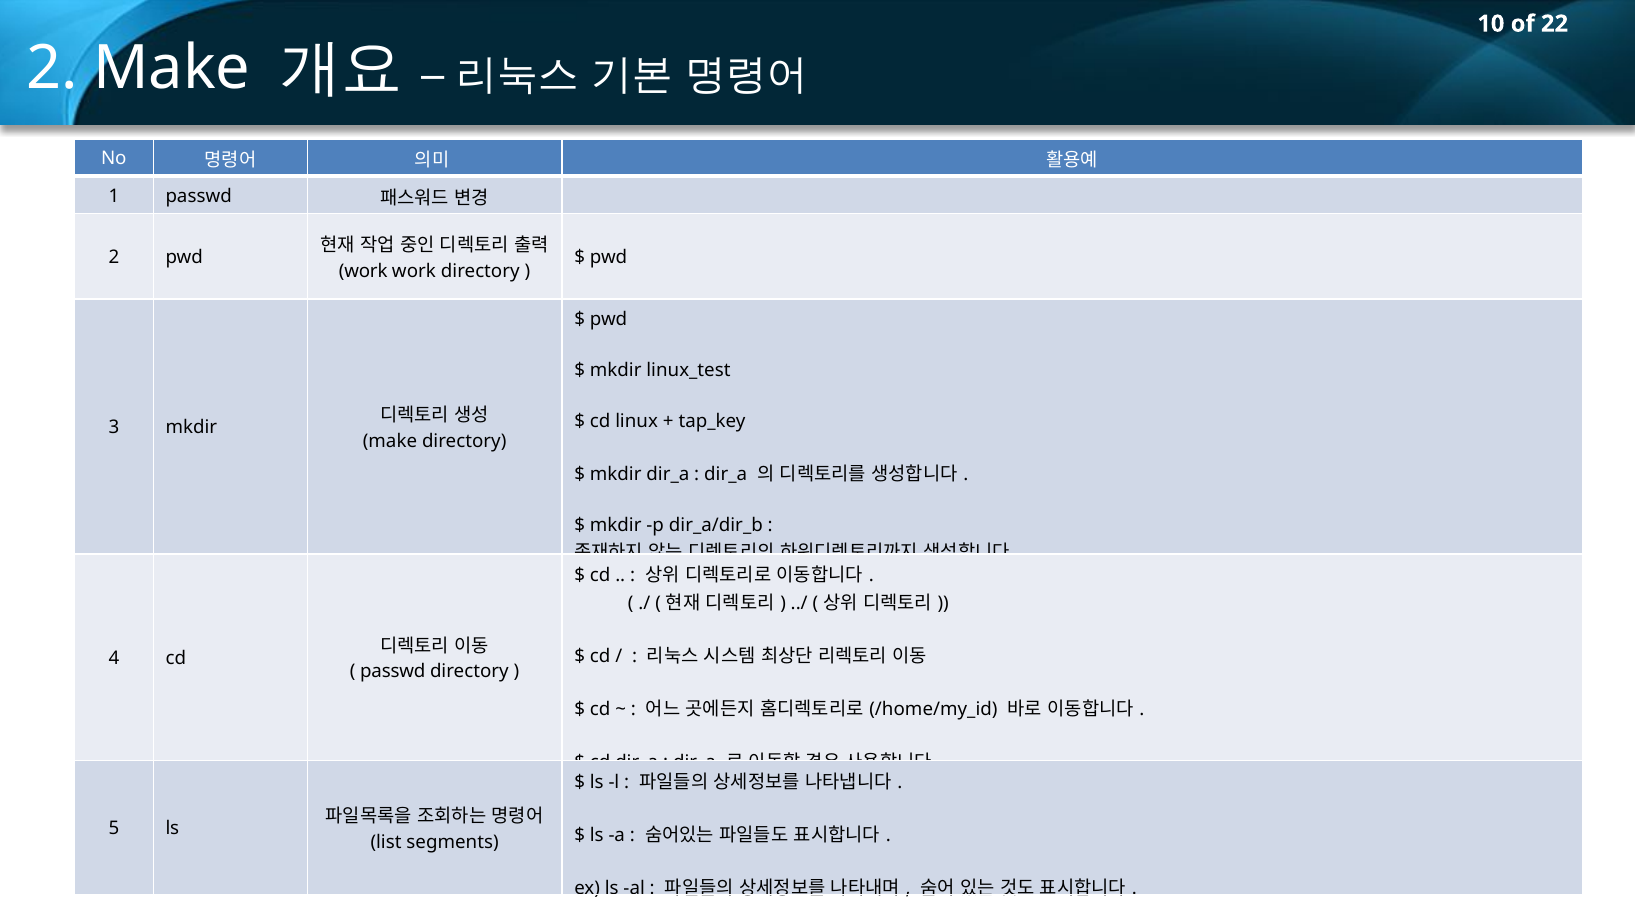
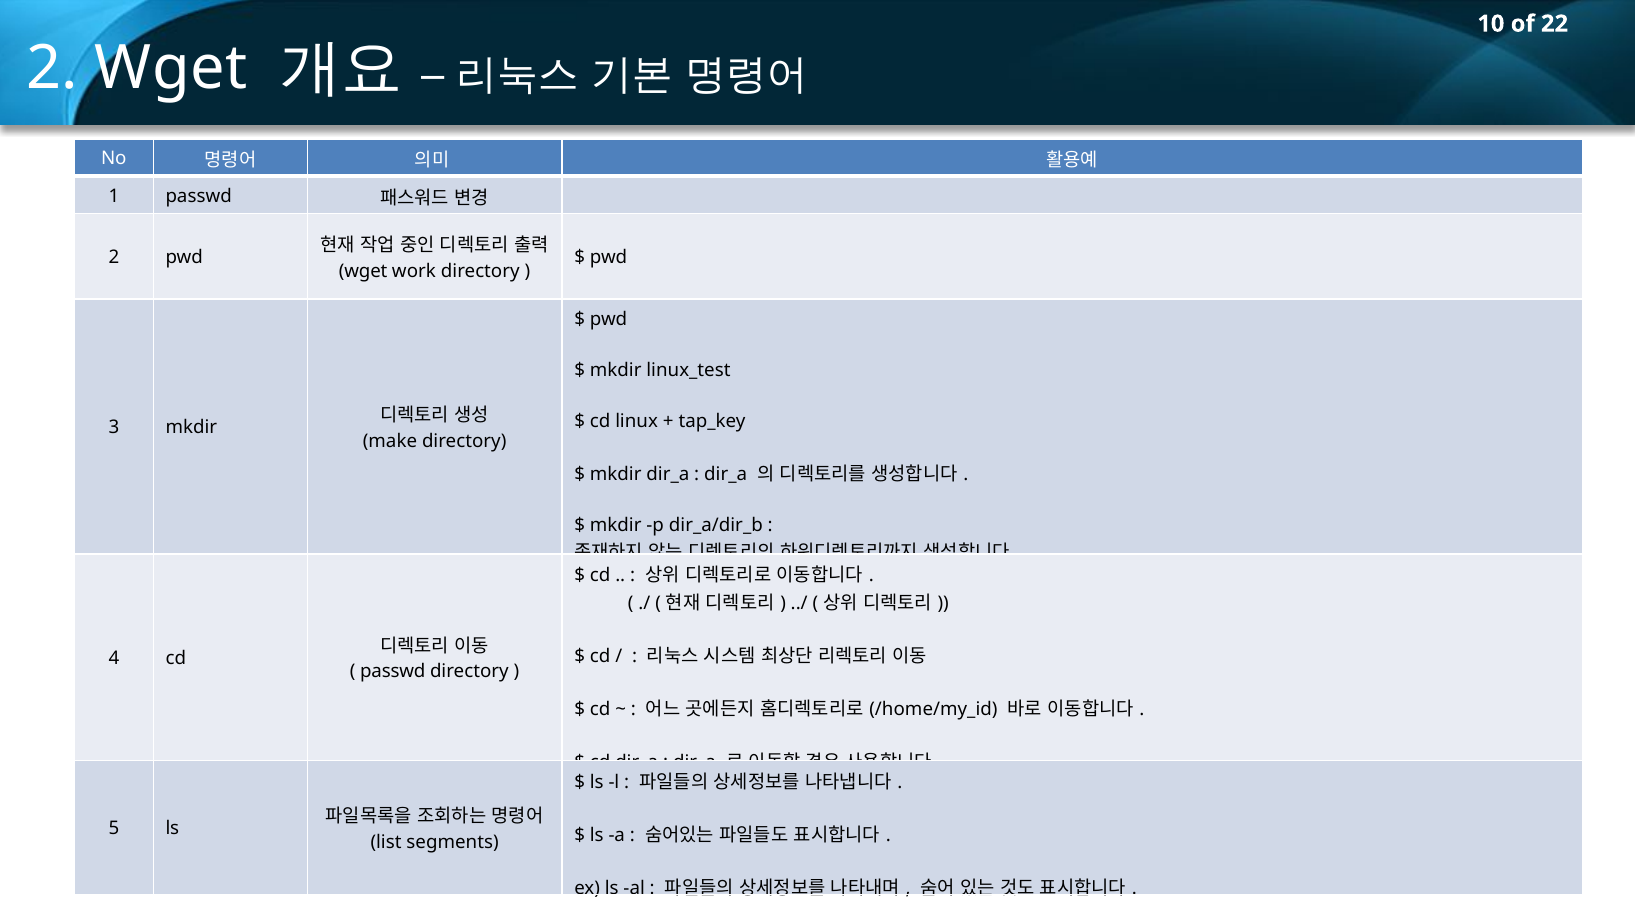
2 Make: Make -> Wget (171, 68)
work: work -> wget (363, 271)
